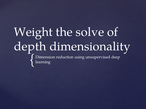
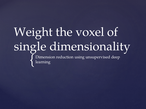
solve: solve -> voxel (90, 32)
depth: depth -> single (30, 47)
